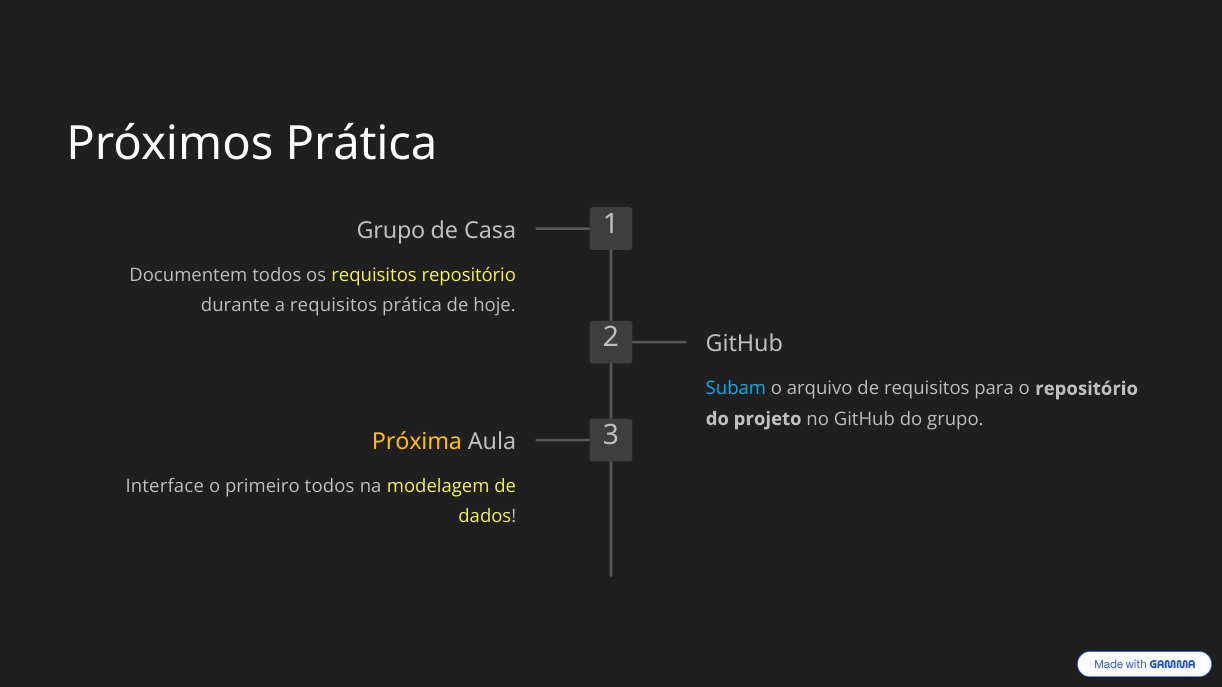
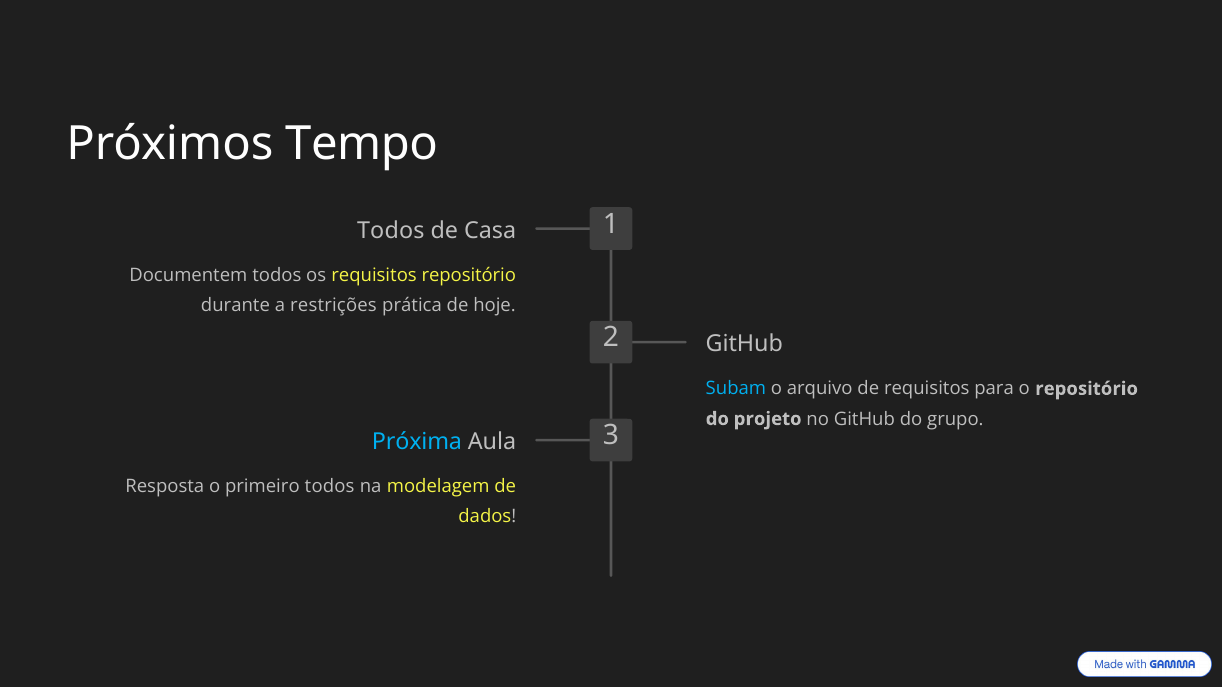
Próximos Prática: Prática -> Tempo (362, 144)
Grupo: Grupo -> Todos (391, 231)
a requisitos: requisitos -> restrições (334, 305)
Próxima colour: yellow -> light blue (417, 442)
Interface: Interface -> Resposta (165, 487)
